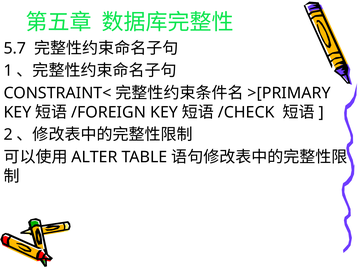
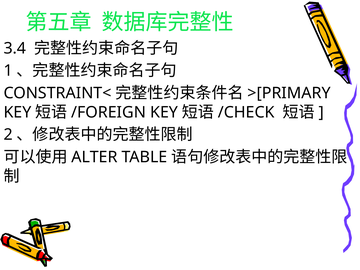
5.7: 5.7 -> 3.4 (15, 48)
